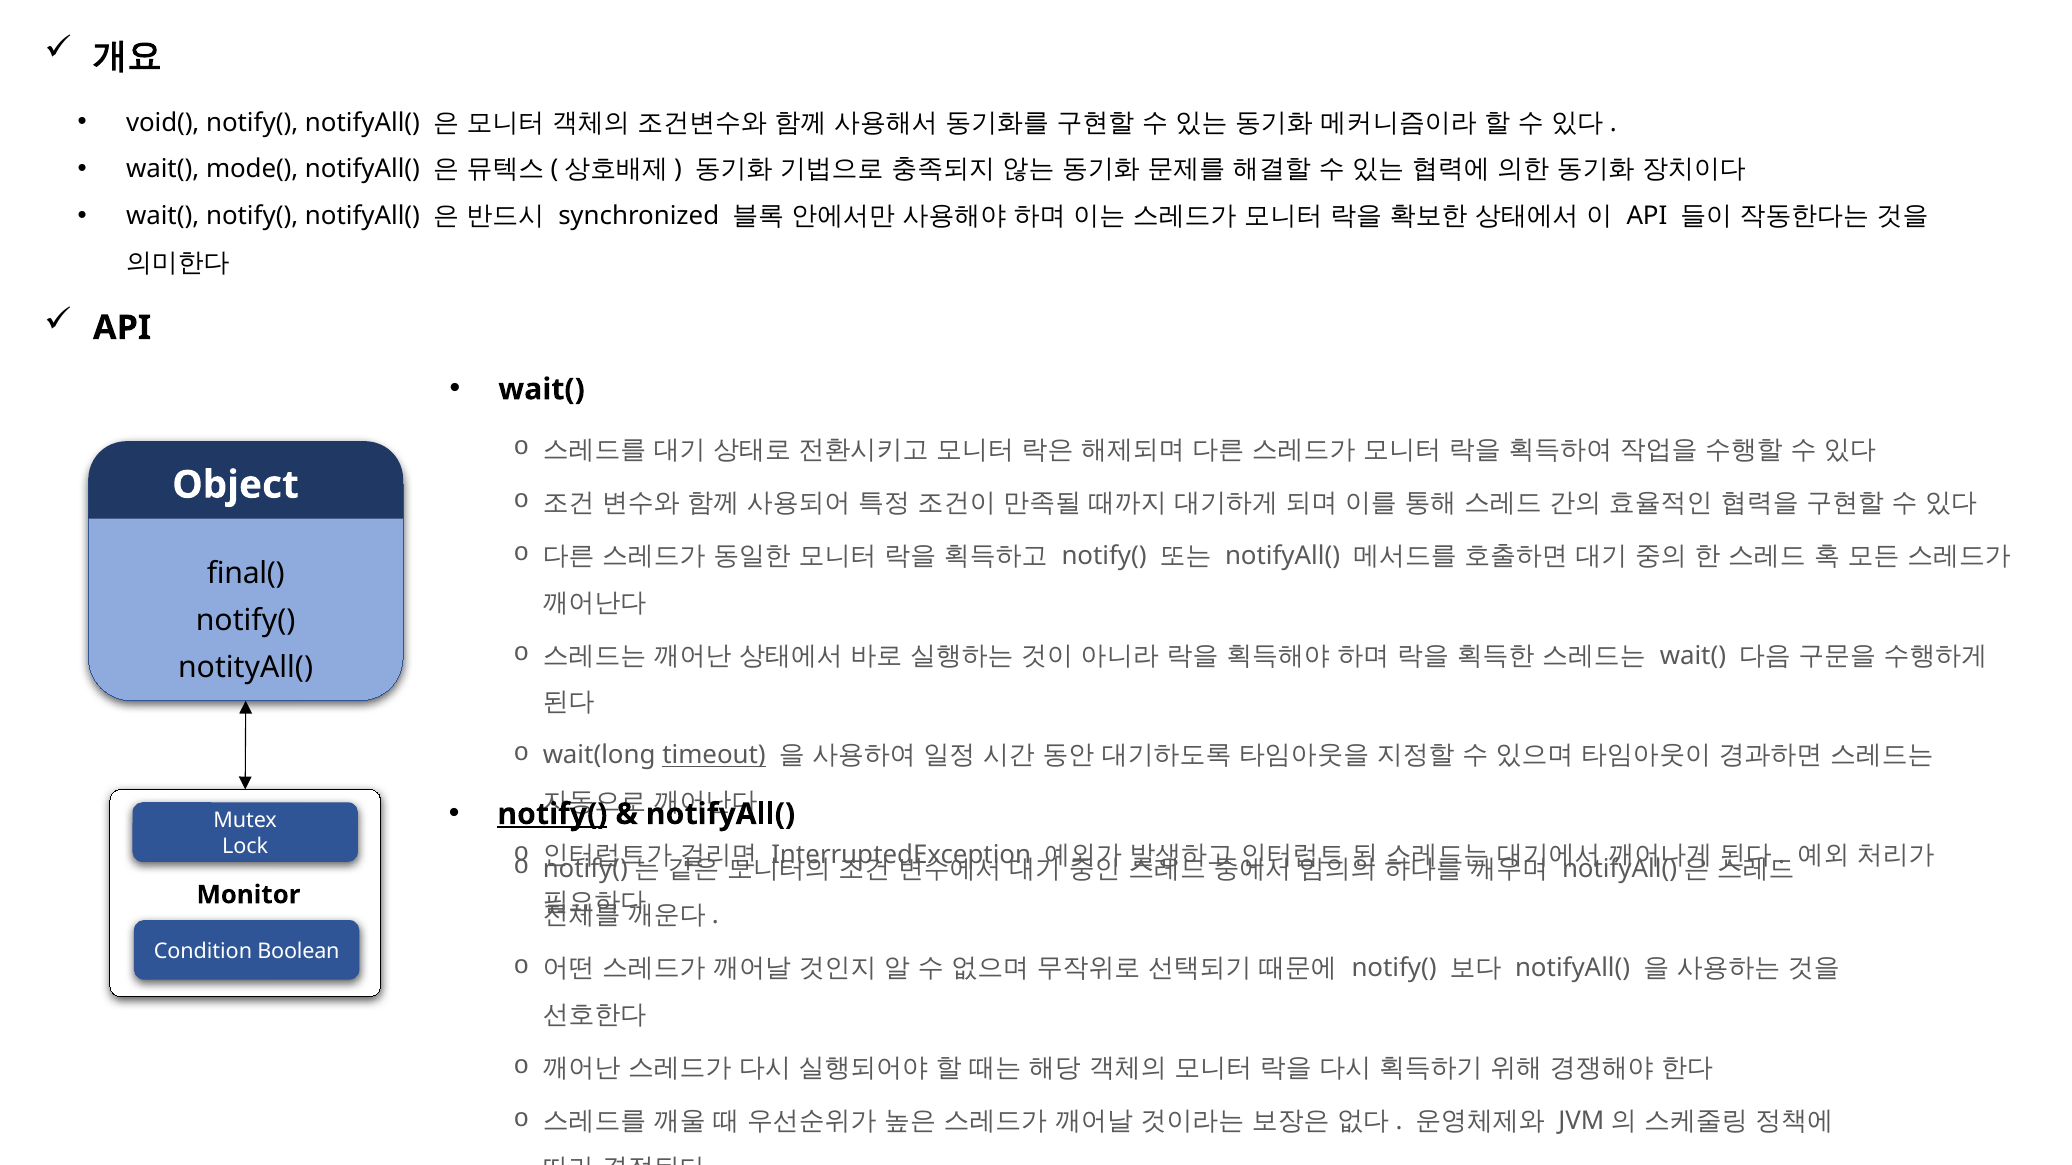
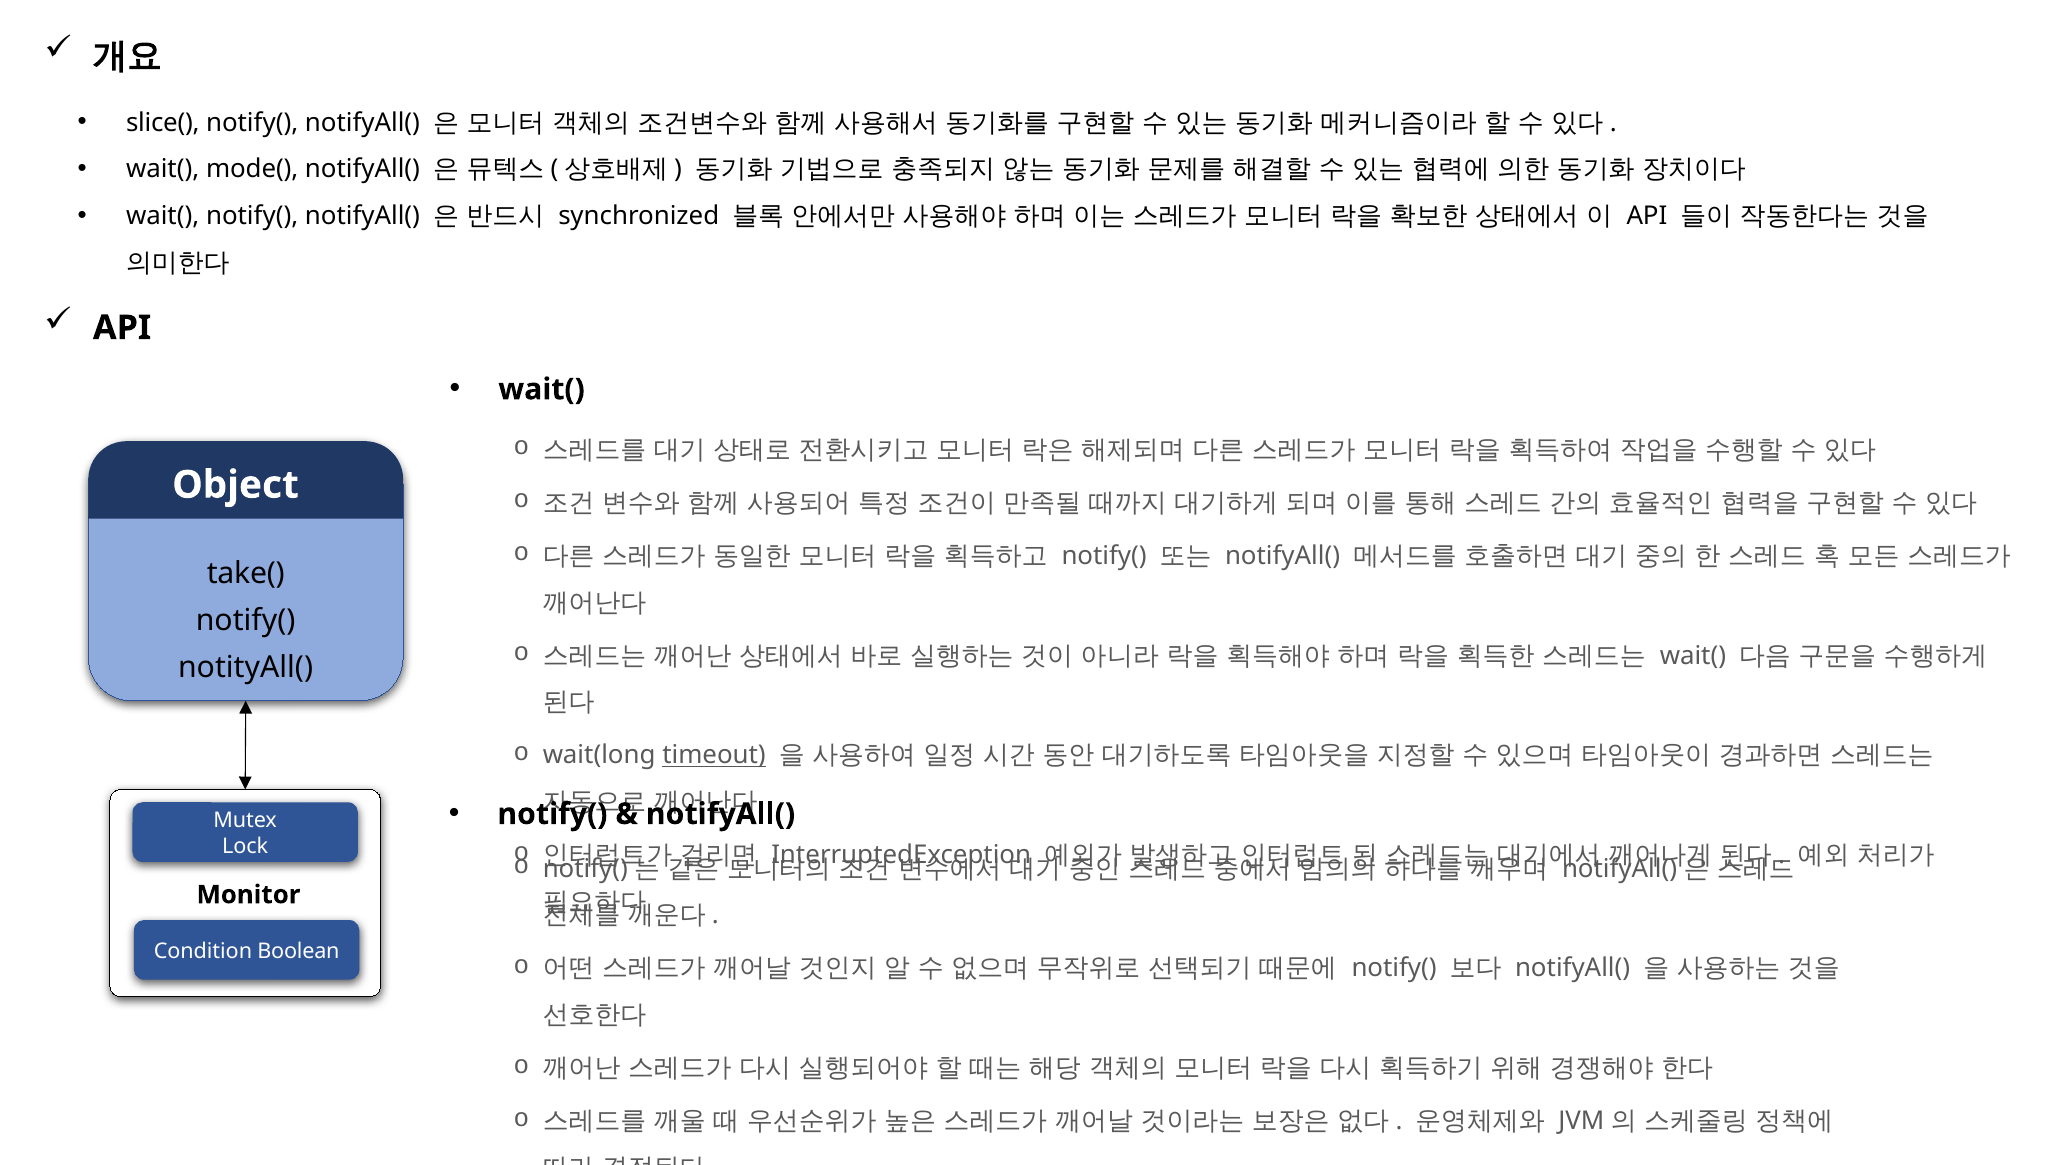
void(: void( -> slice( (163, 123)
final(: final( -> take( (246, 573)
notify( underline: present -> none (552, 814)
